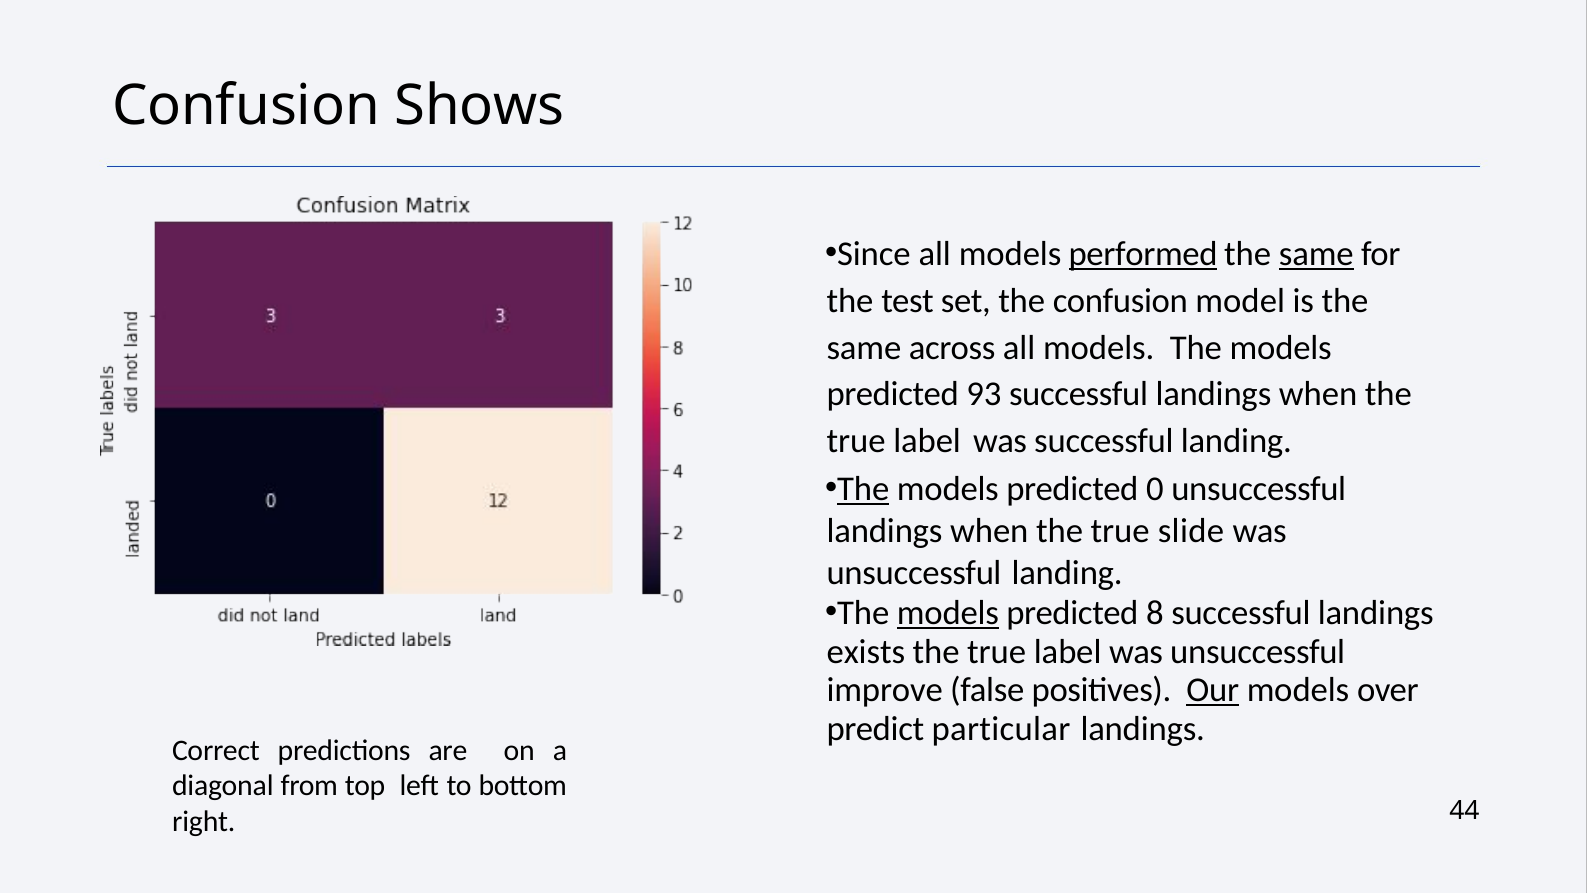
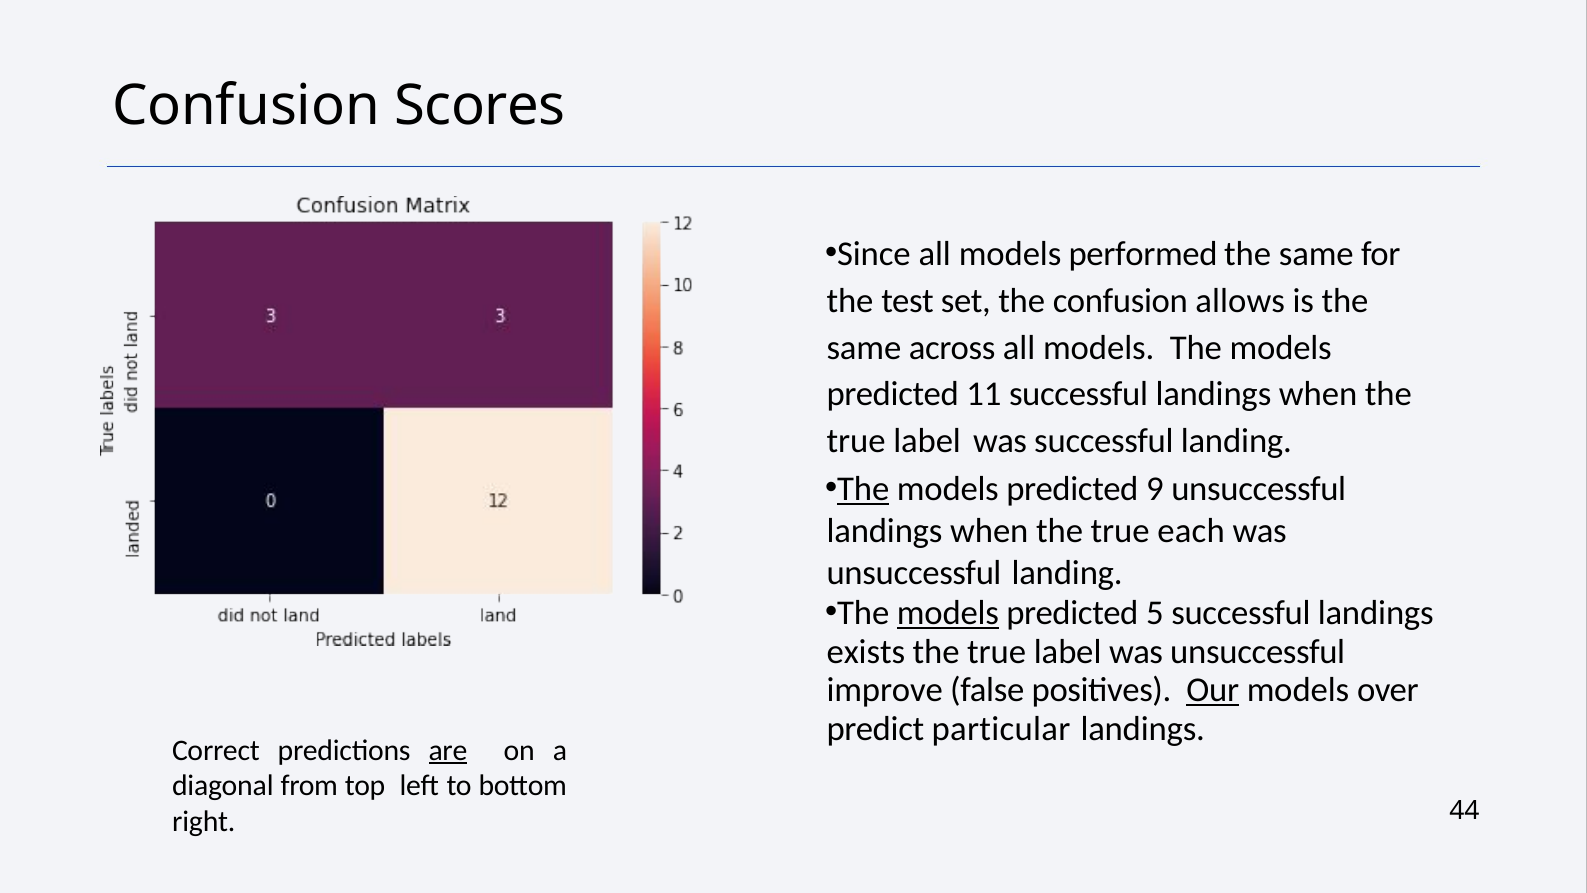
Shows: Shows -> Scores (480, 106)
performed underline: present -> none (1143, 254)
same underline: present -> none (1316, 254)
model: model -> allows (1240, 301)
93: 93 -> 11 (984, 394)
0: 0 -> 9 (1155, 489)
slide: slide -> each (1191, 531)
8: 8 -> 5 (1155, 613)
are underline: none -> present (448, 750)
